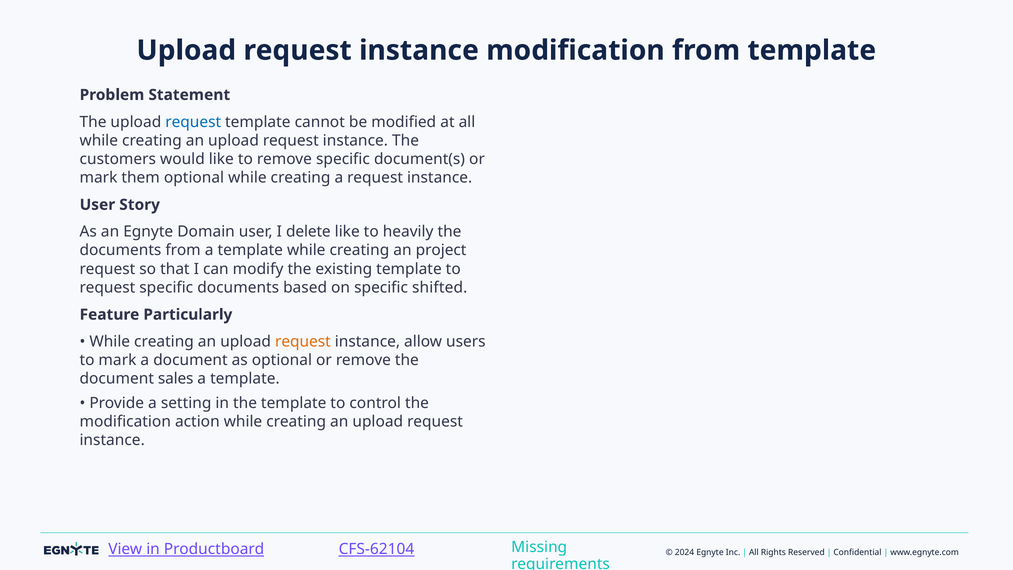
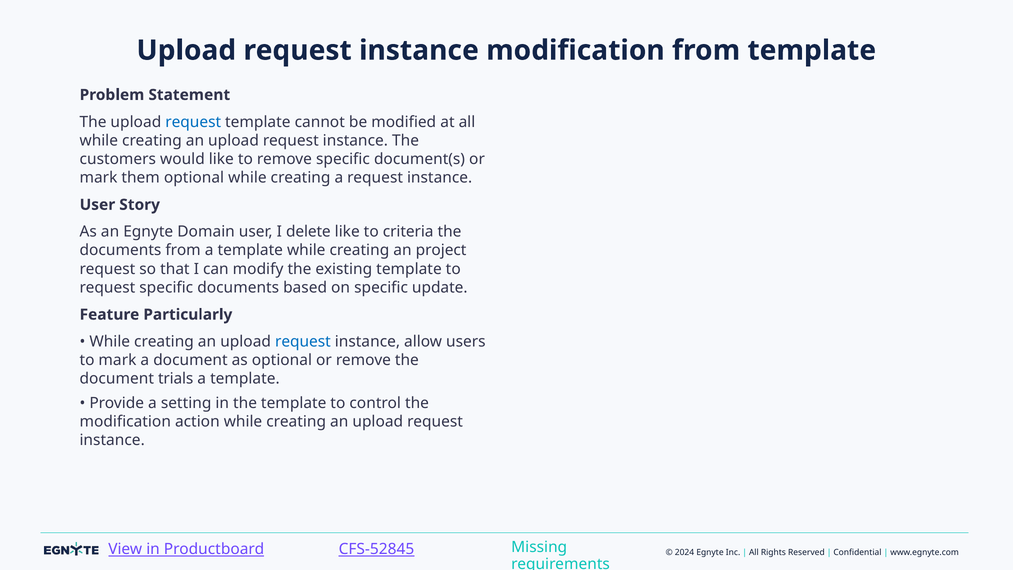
heavily: heavily -> criteria (408, 232)
shifted: shifted -> update (440, 287)
request colour: orange -> blue (303, 342)
sales: sales -> trials (176, 379)
CFS-62104: CFS-62104 -> CFS-52845 (376, 549)
